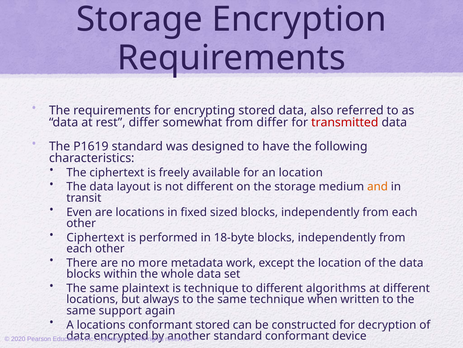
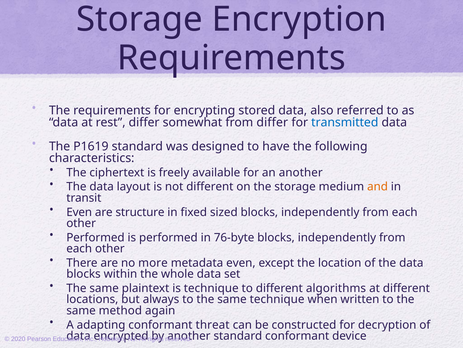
transmitted colour: red -> blue (345, 122)
an location: location -> another (301, 172)
are locations: locations -> structure (140, 212)
Ciphertext: Ciphertext -> Performed (95, 237)
18-byte: 18-byte -> 76-byte (234, 237)
metadata work: work -> even (241, 262)
support: support -> method (120, 310)
A locations: locations -> adapting (101, 324)
conformant stored: stored -> threat (213, 324)
